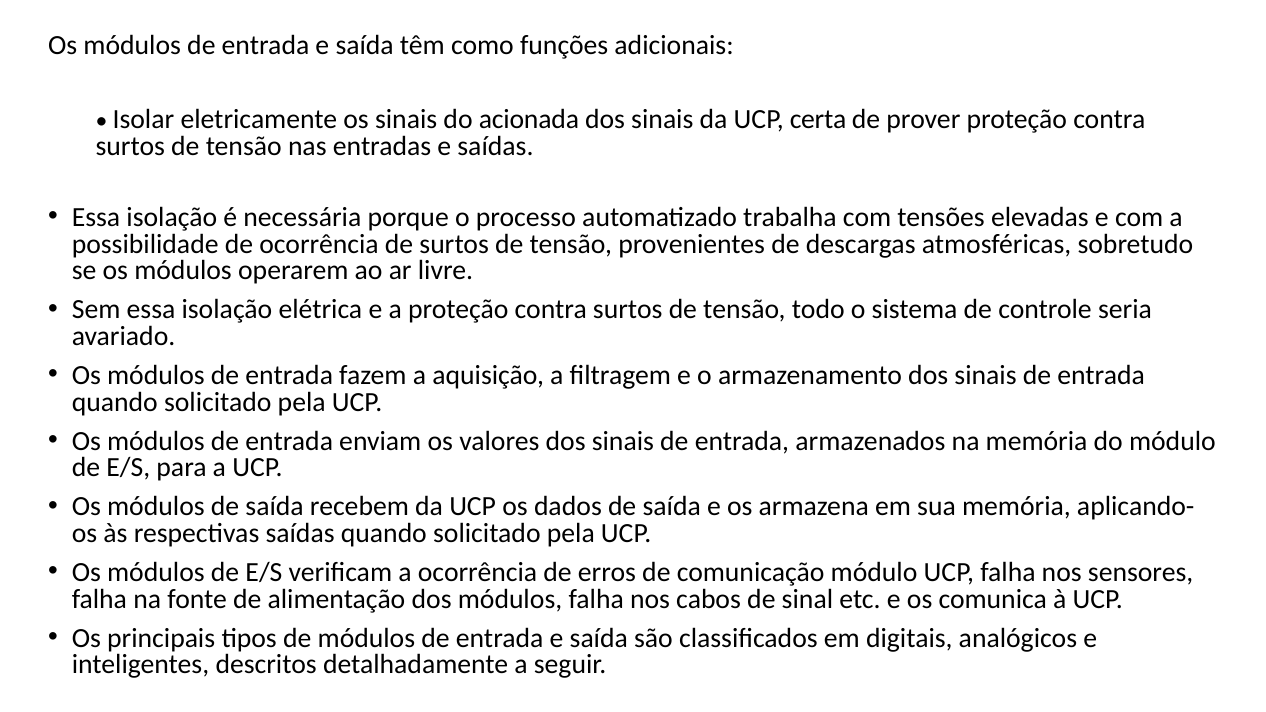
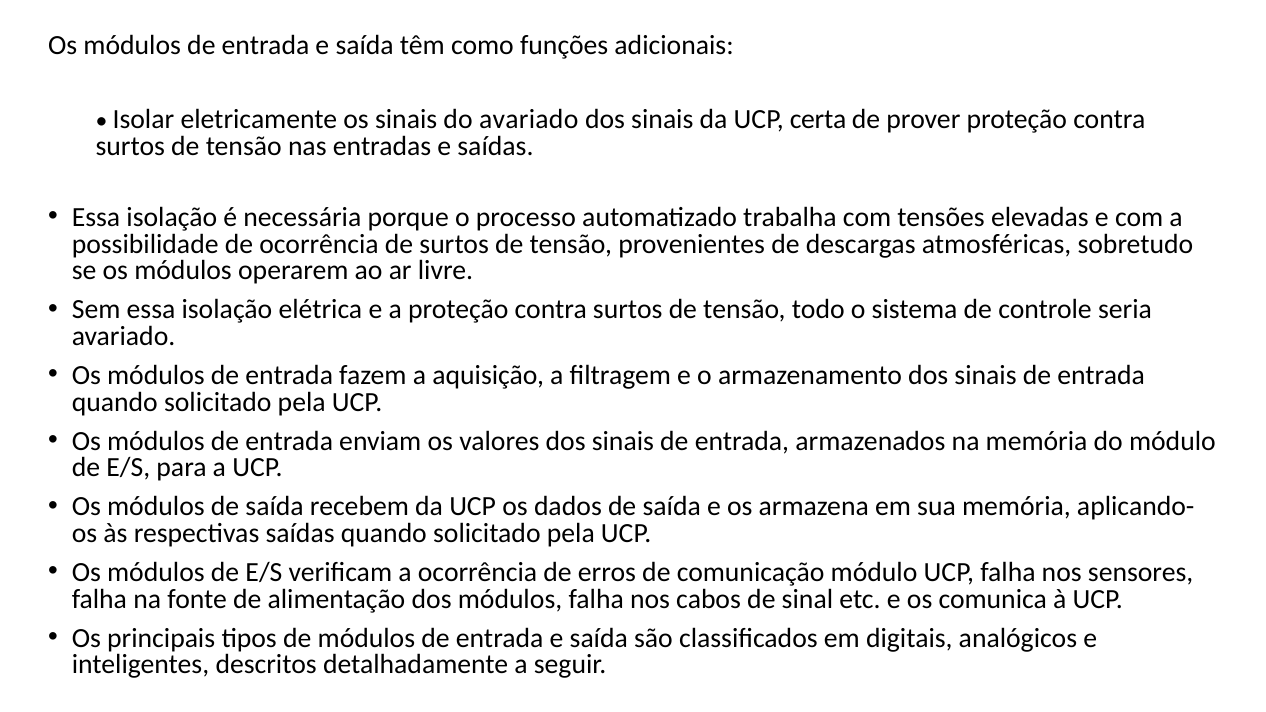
do acionada: acionada -> avariado (529, 120)
